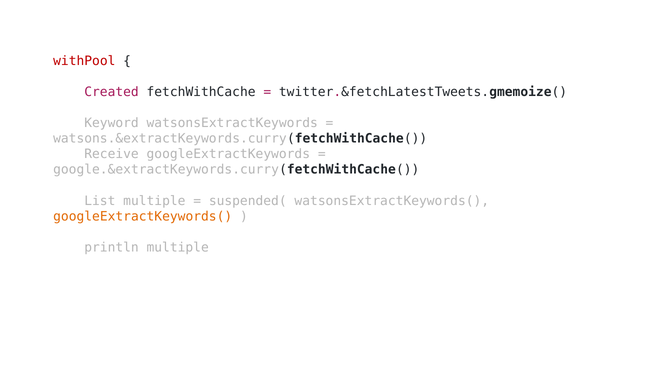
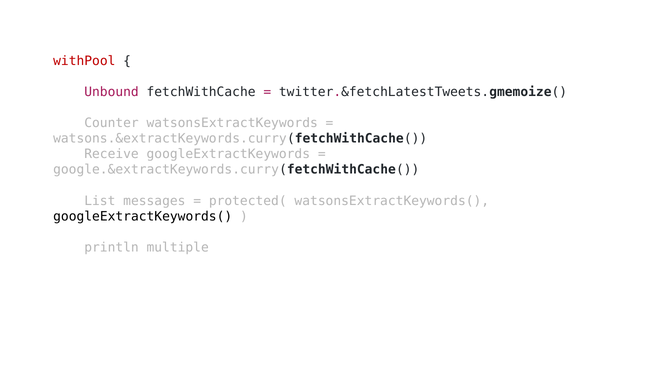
Created: Created -> Unbound (112, 92)
Keyword: Keyword -> Counter (112, 123)
List multiple: multiple -> messages (154, 200)
suspended(: suspended( -> protected( (248, 200)
googleExtractKeywords( colour: orange -> black (143, 216)
